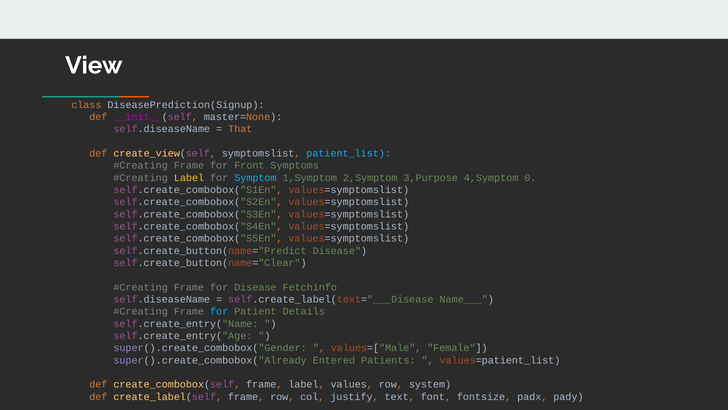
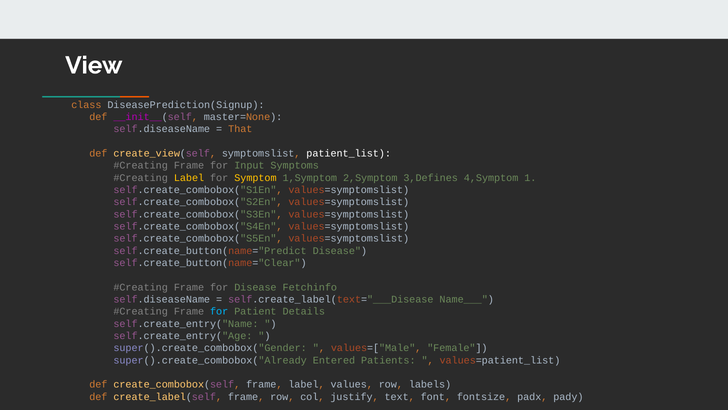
patient_list colour: light blue -> white (349, 153)
Front: Front -> Input (249, 165)
Symptom colour: light blue -> yellow (255, 178)
3,Purpose: 3,Purpose -> 3,Defines (431, 178)
0: 0 -> 1 (530, 178)
system: system -> labels (430, 384)
